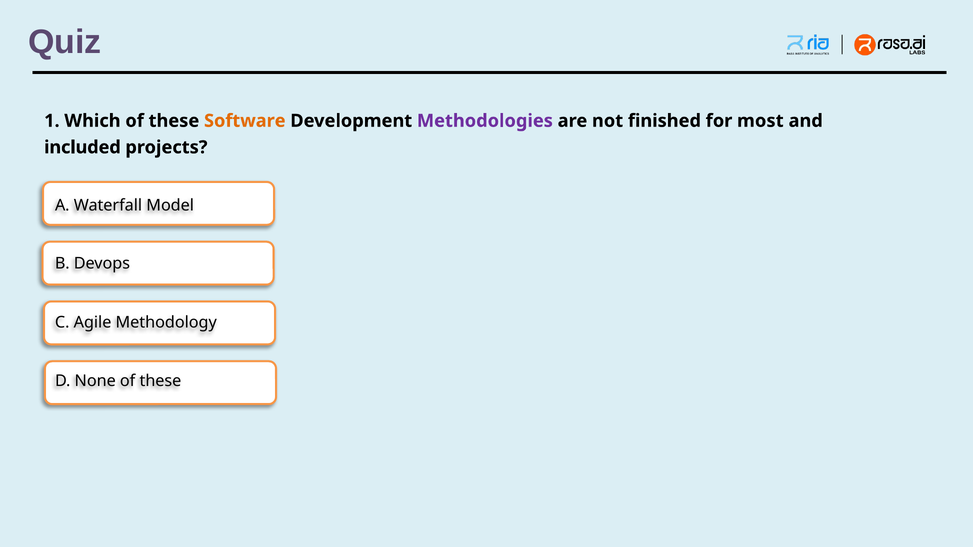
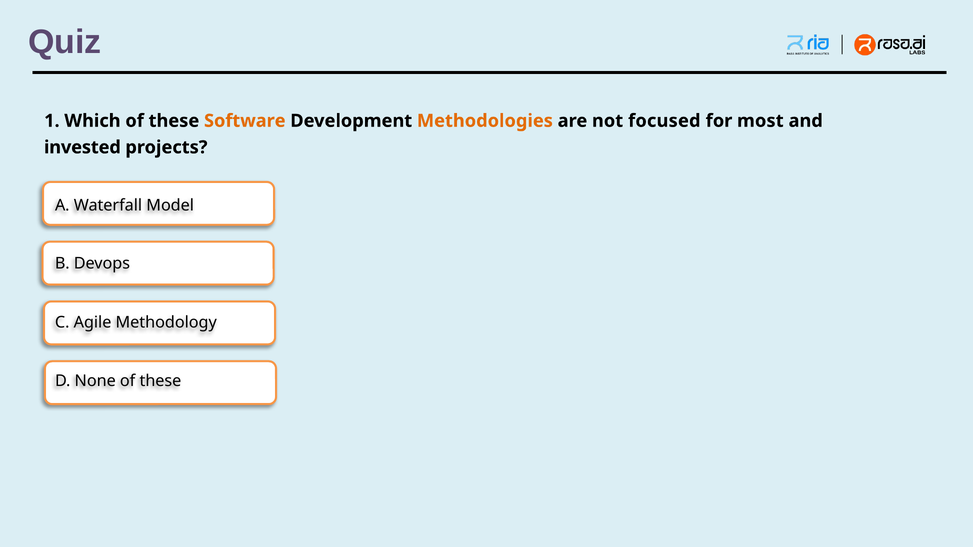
Methodologies colour: purple -> orange (485, 121)
finished: finished -> focused (664, 121)
included: included -> invested (82, 147)
